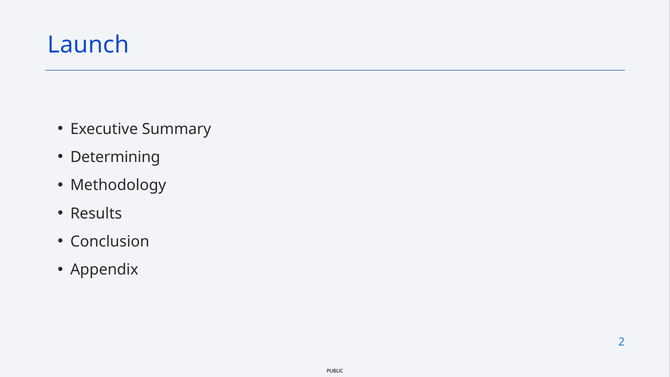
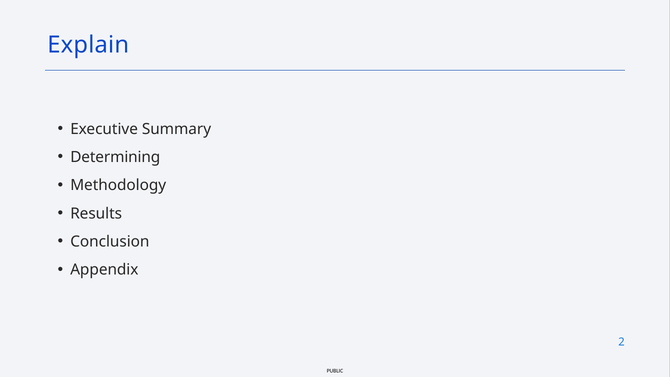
Launch: Launch -> Explain (88, 45)
